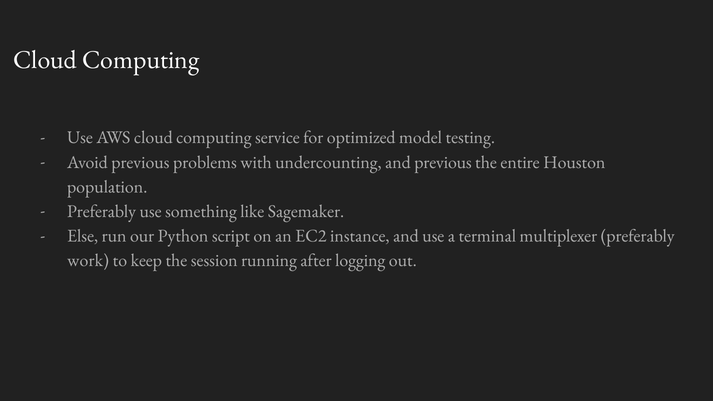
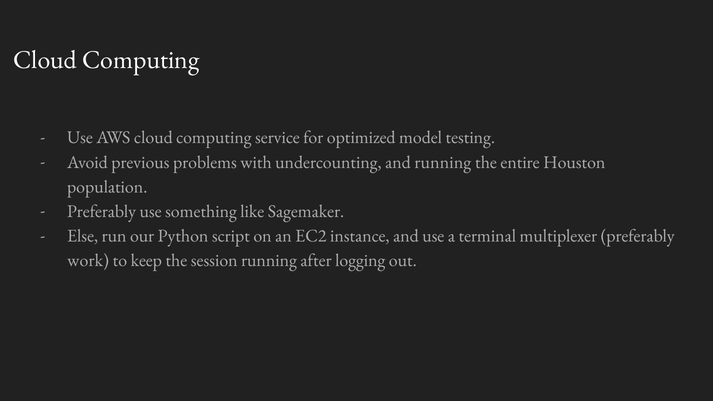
and previous: previous -> running (443, 162)
